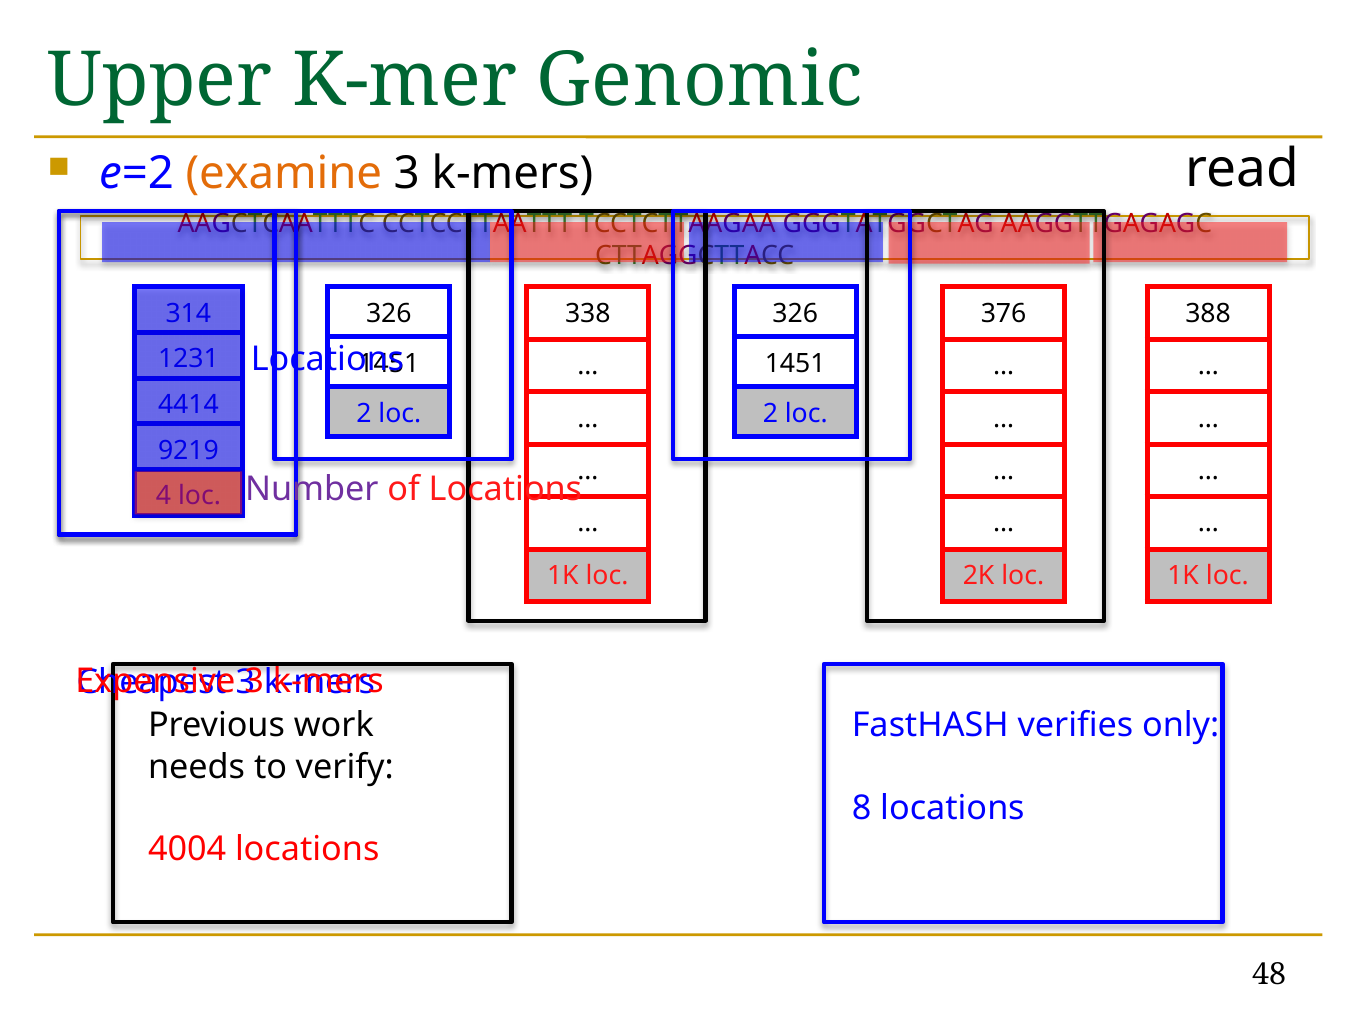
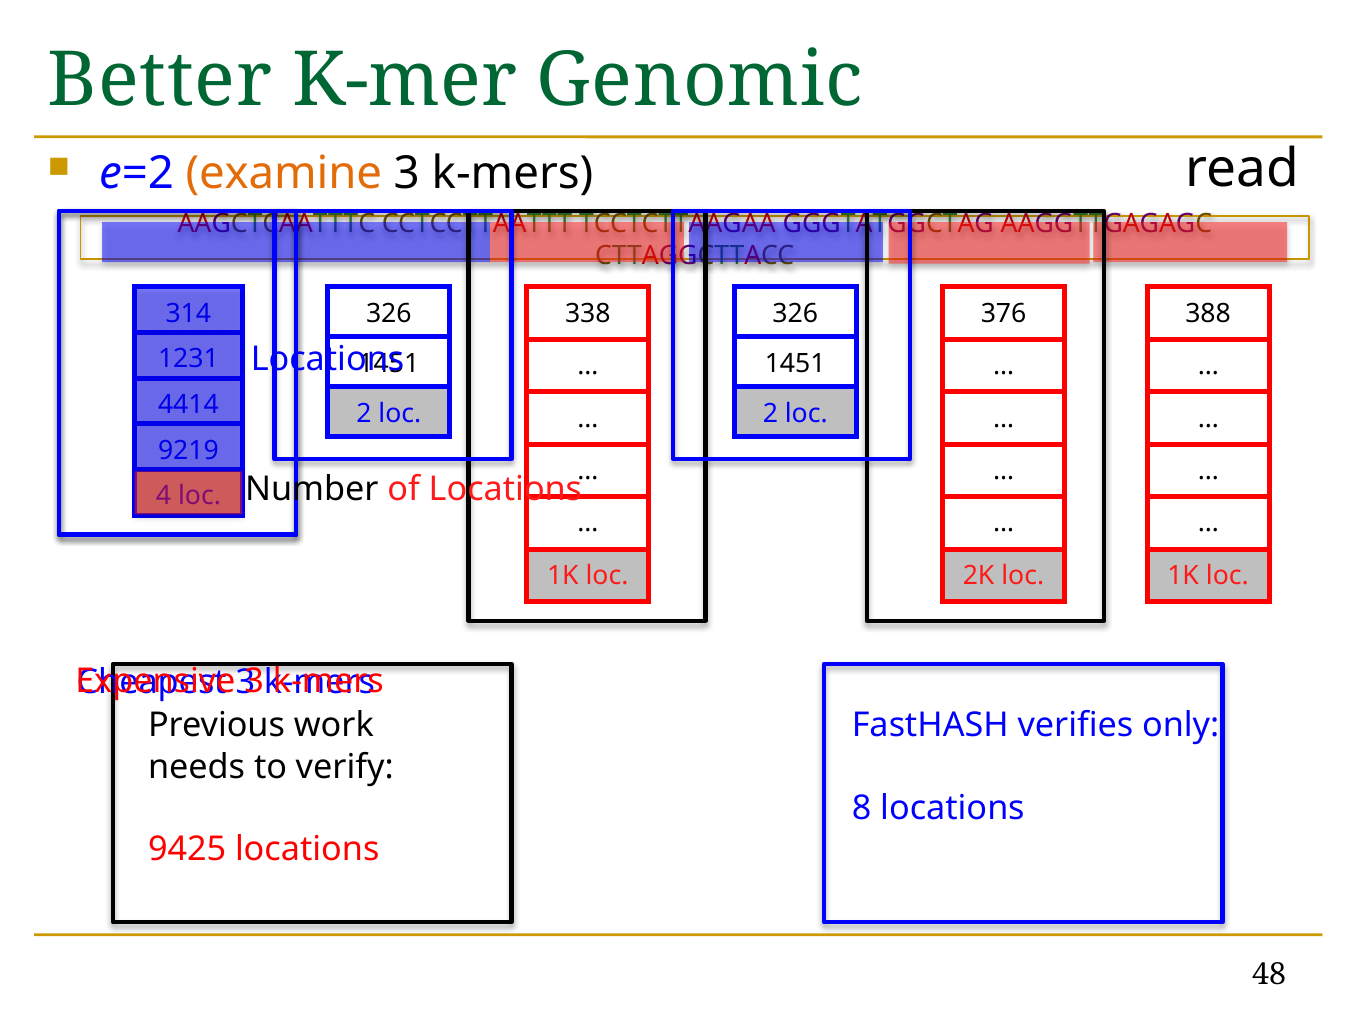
Upper: Upper -> Better (160, 81)
Number colour: purple -> black (312, 489)
4004: 4004 -> 9425 (187, 849)
